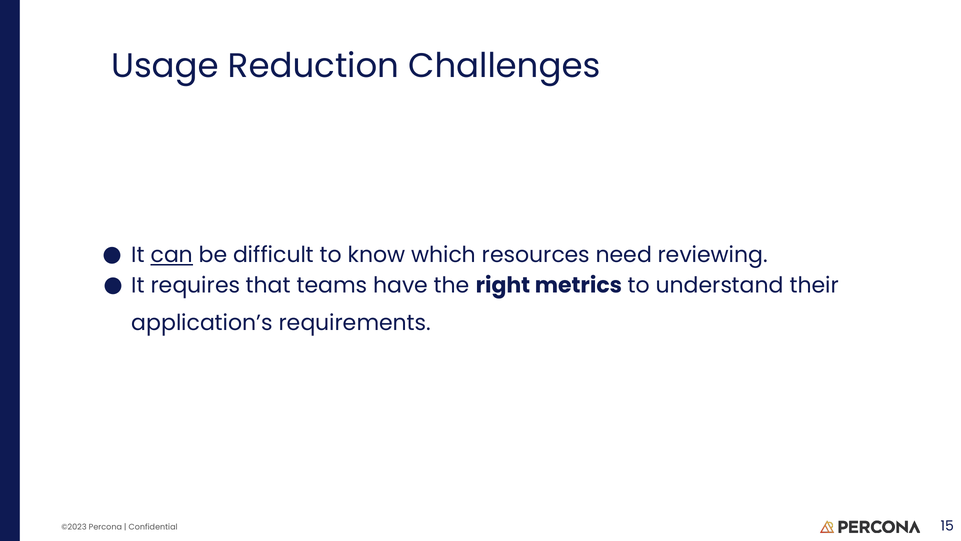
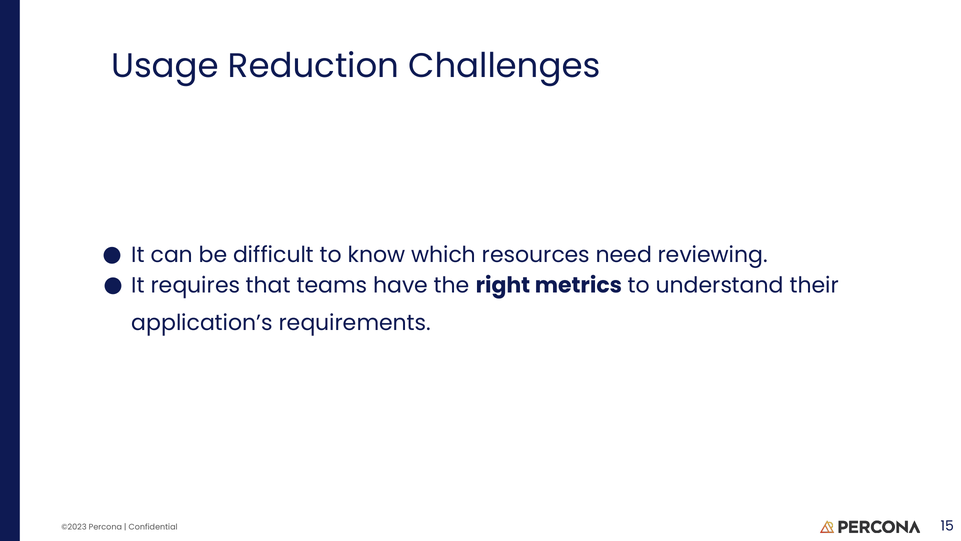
can underline: present -> none (172, 255)
